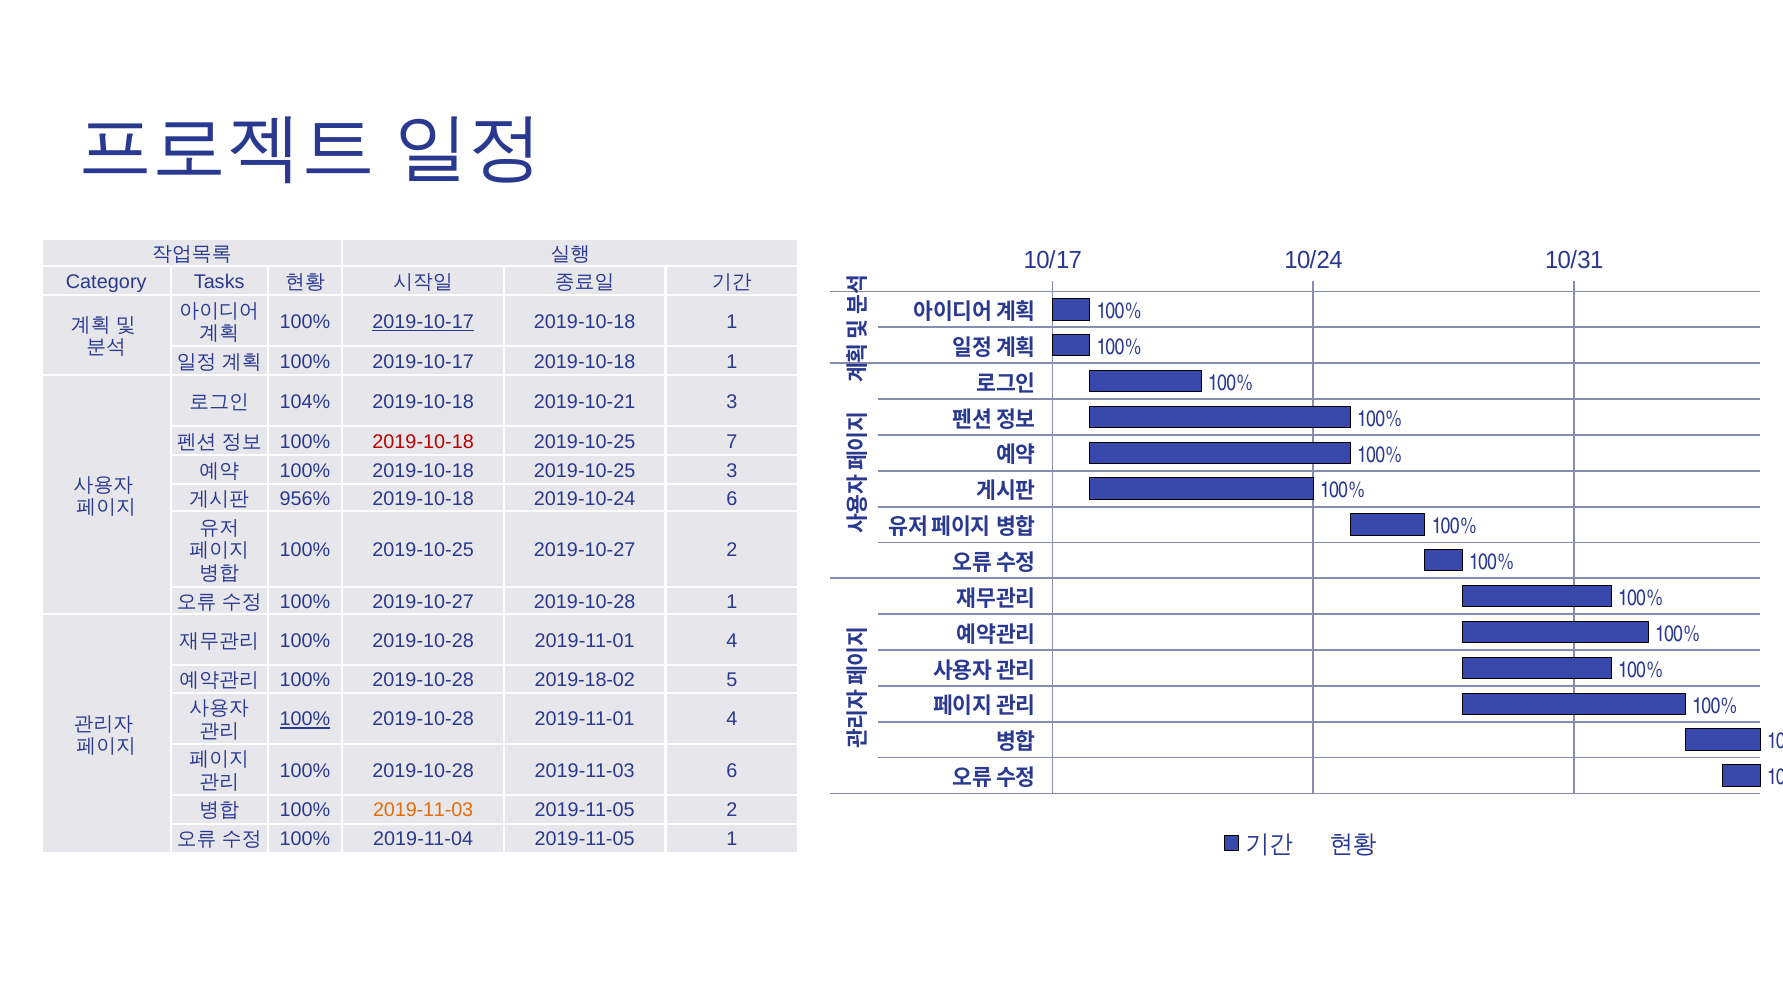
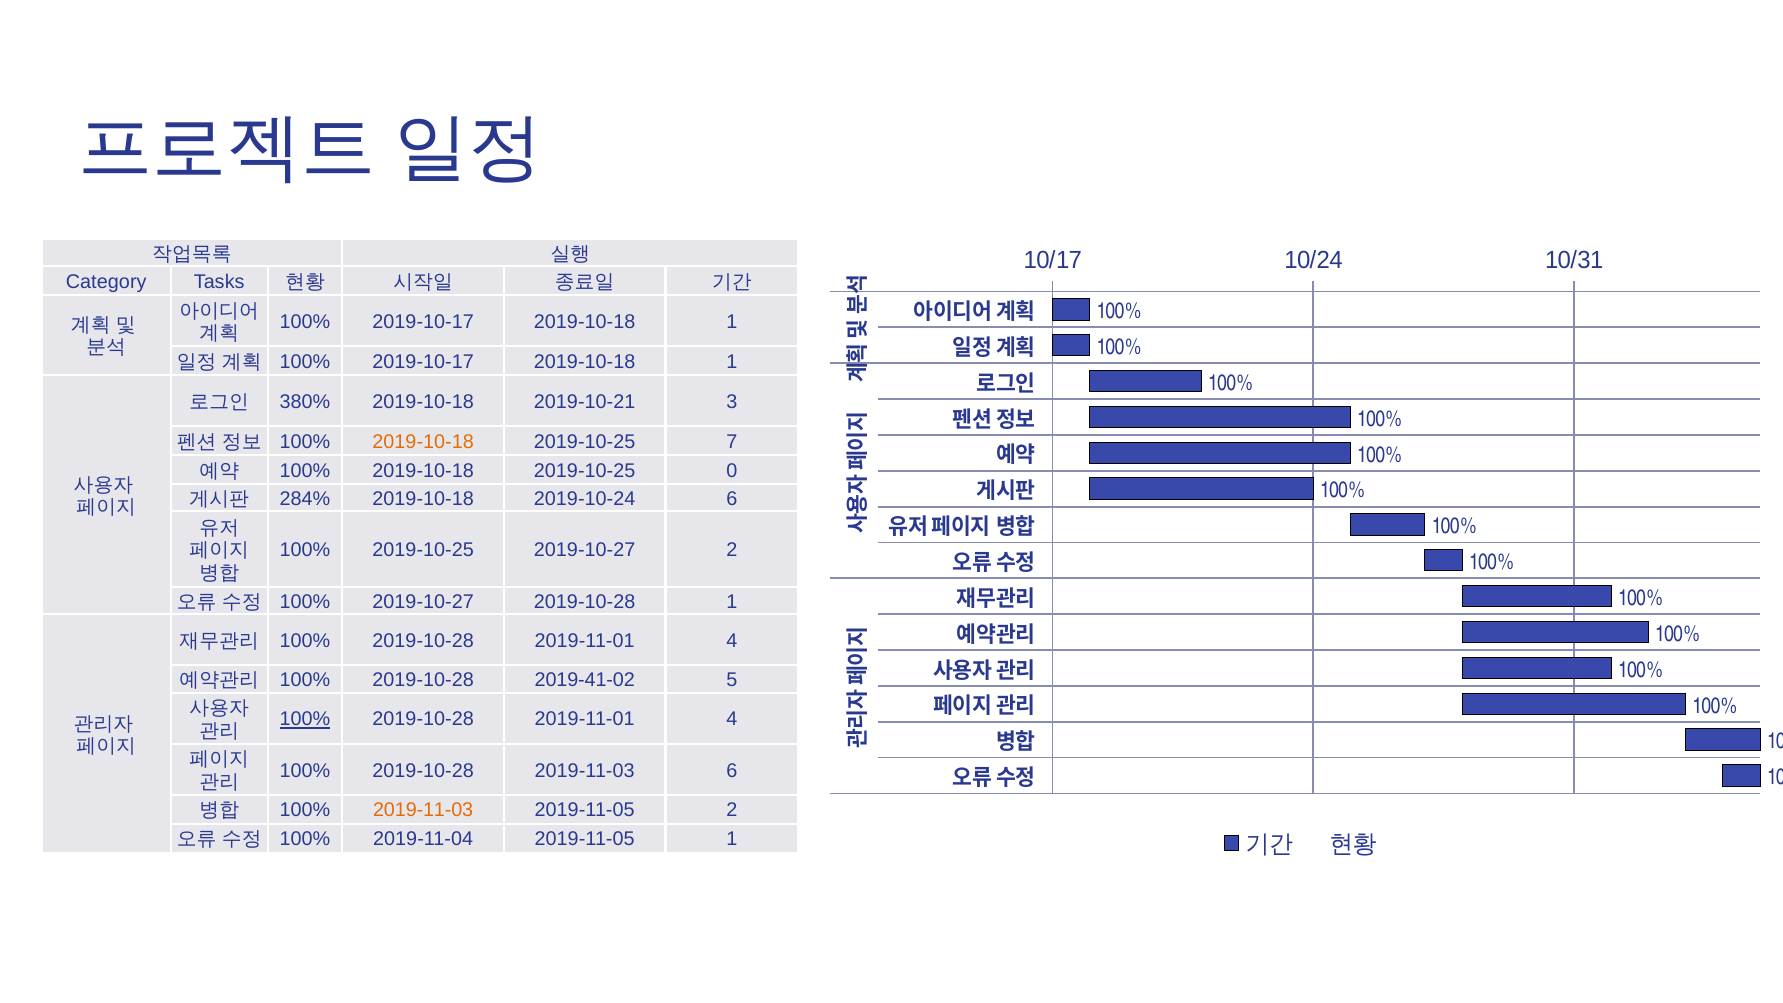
2019-10-17 underline: present -> none (423, 322)
104%: 104% -> 380% (305, 402)
2019-10-18 colour: red -> orange (423, 442)
2019-10-25 3: 3 -> 0 (732, 471)
956%: 956% -> 284% (305, 499)
2019-18-02: 2019-18-02 -> 2019-41-02 (585, 680)
